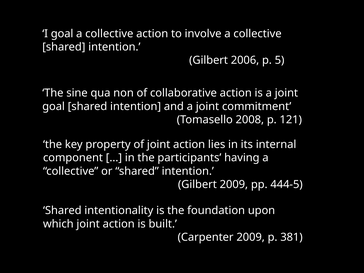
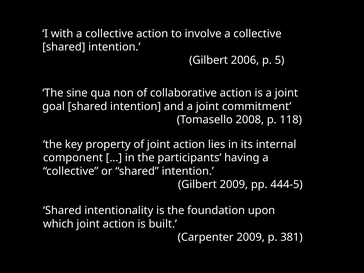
I goal: goal -> with (62, 34)
121: 121 -> 118 (291, 120)
